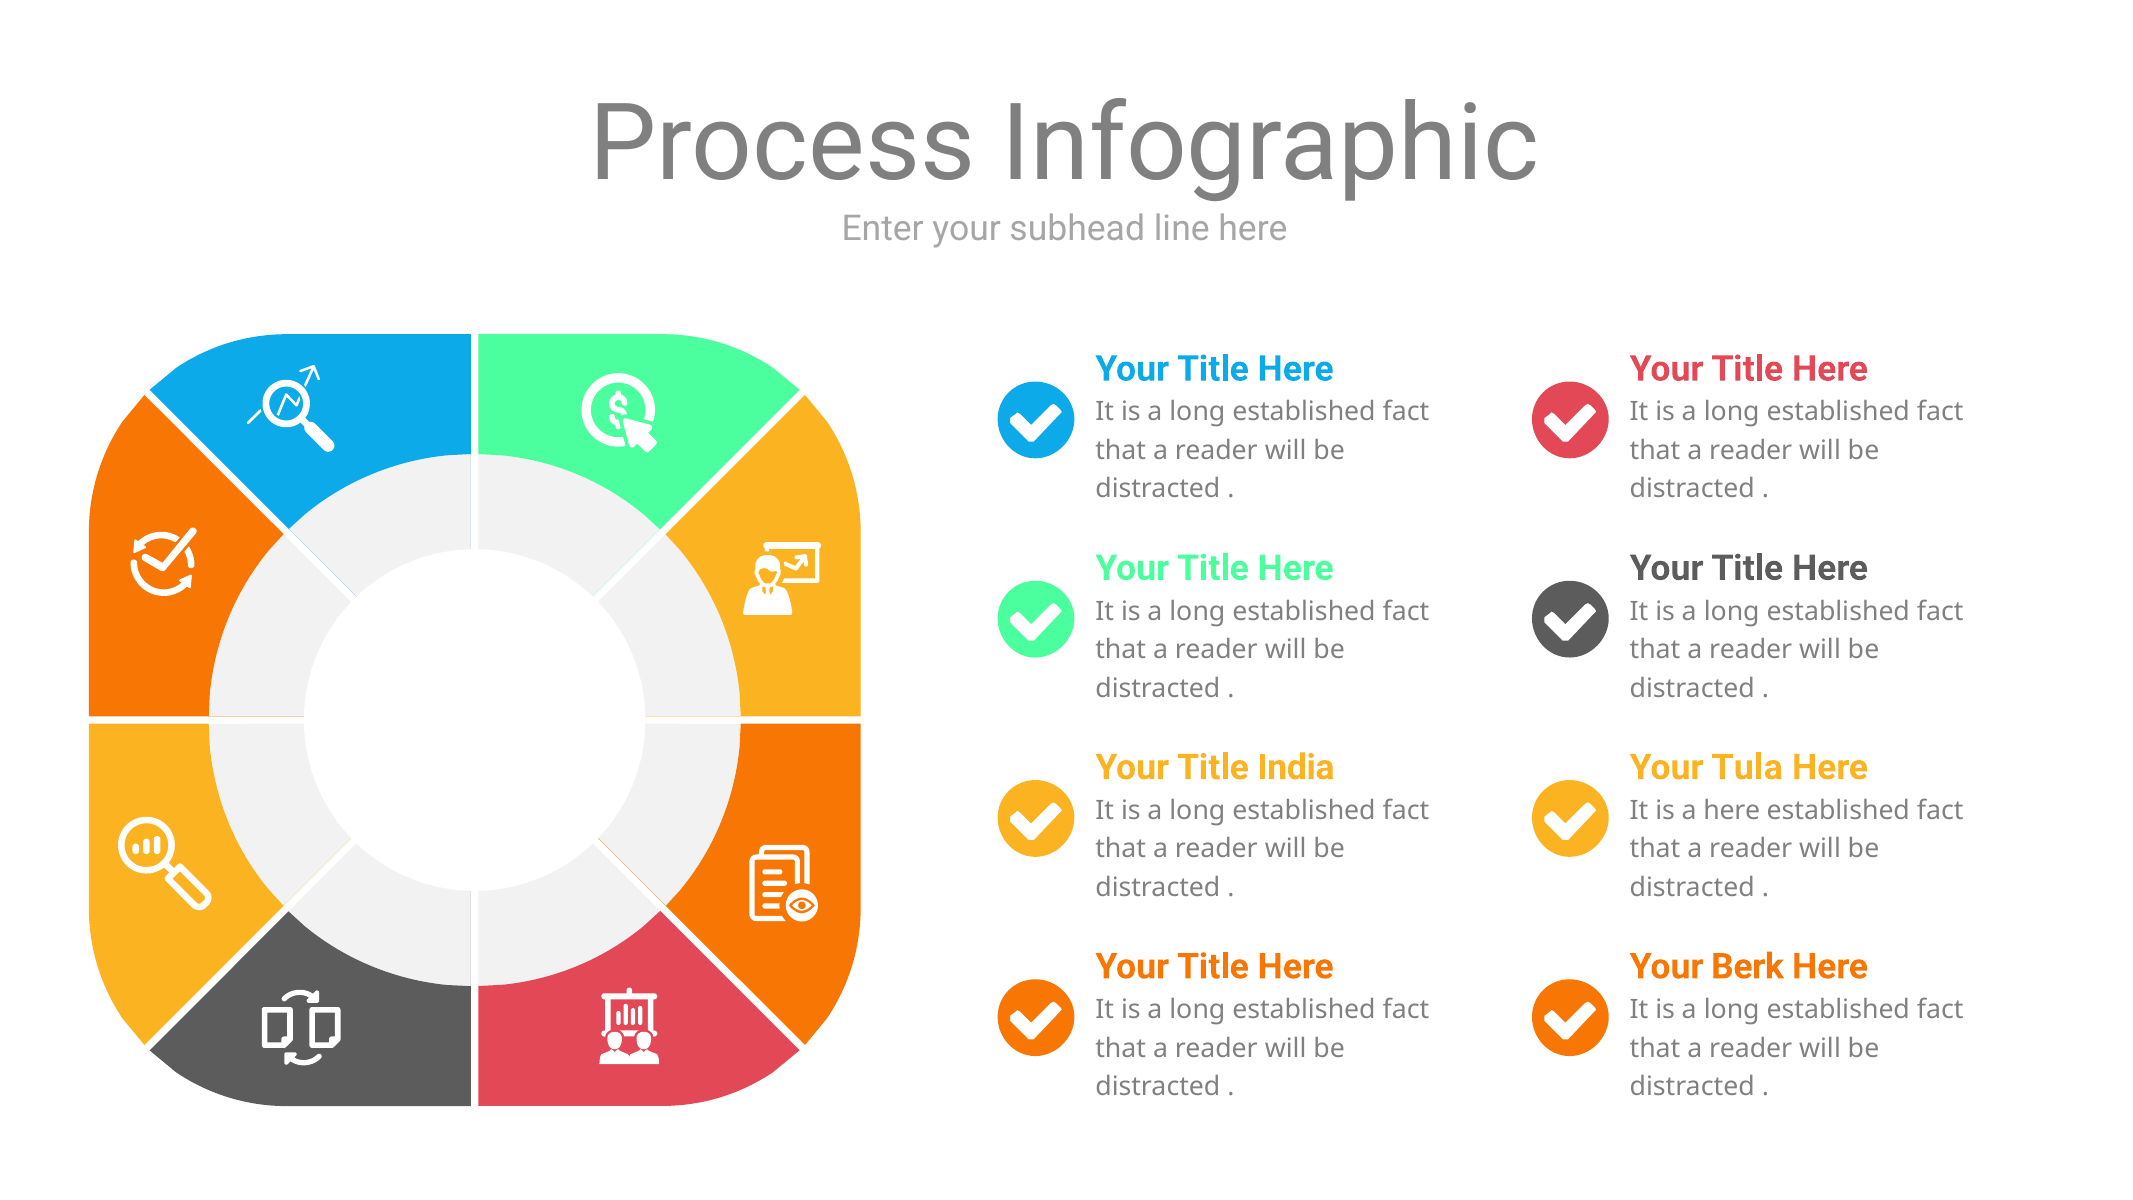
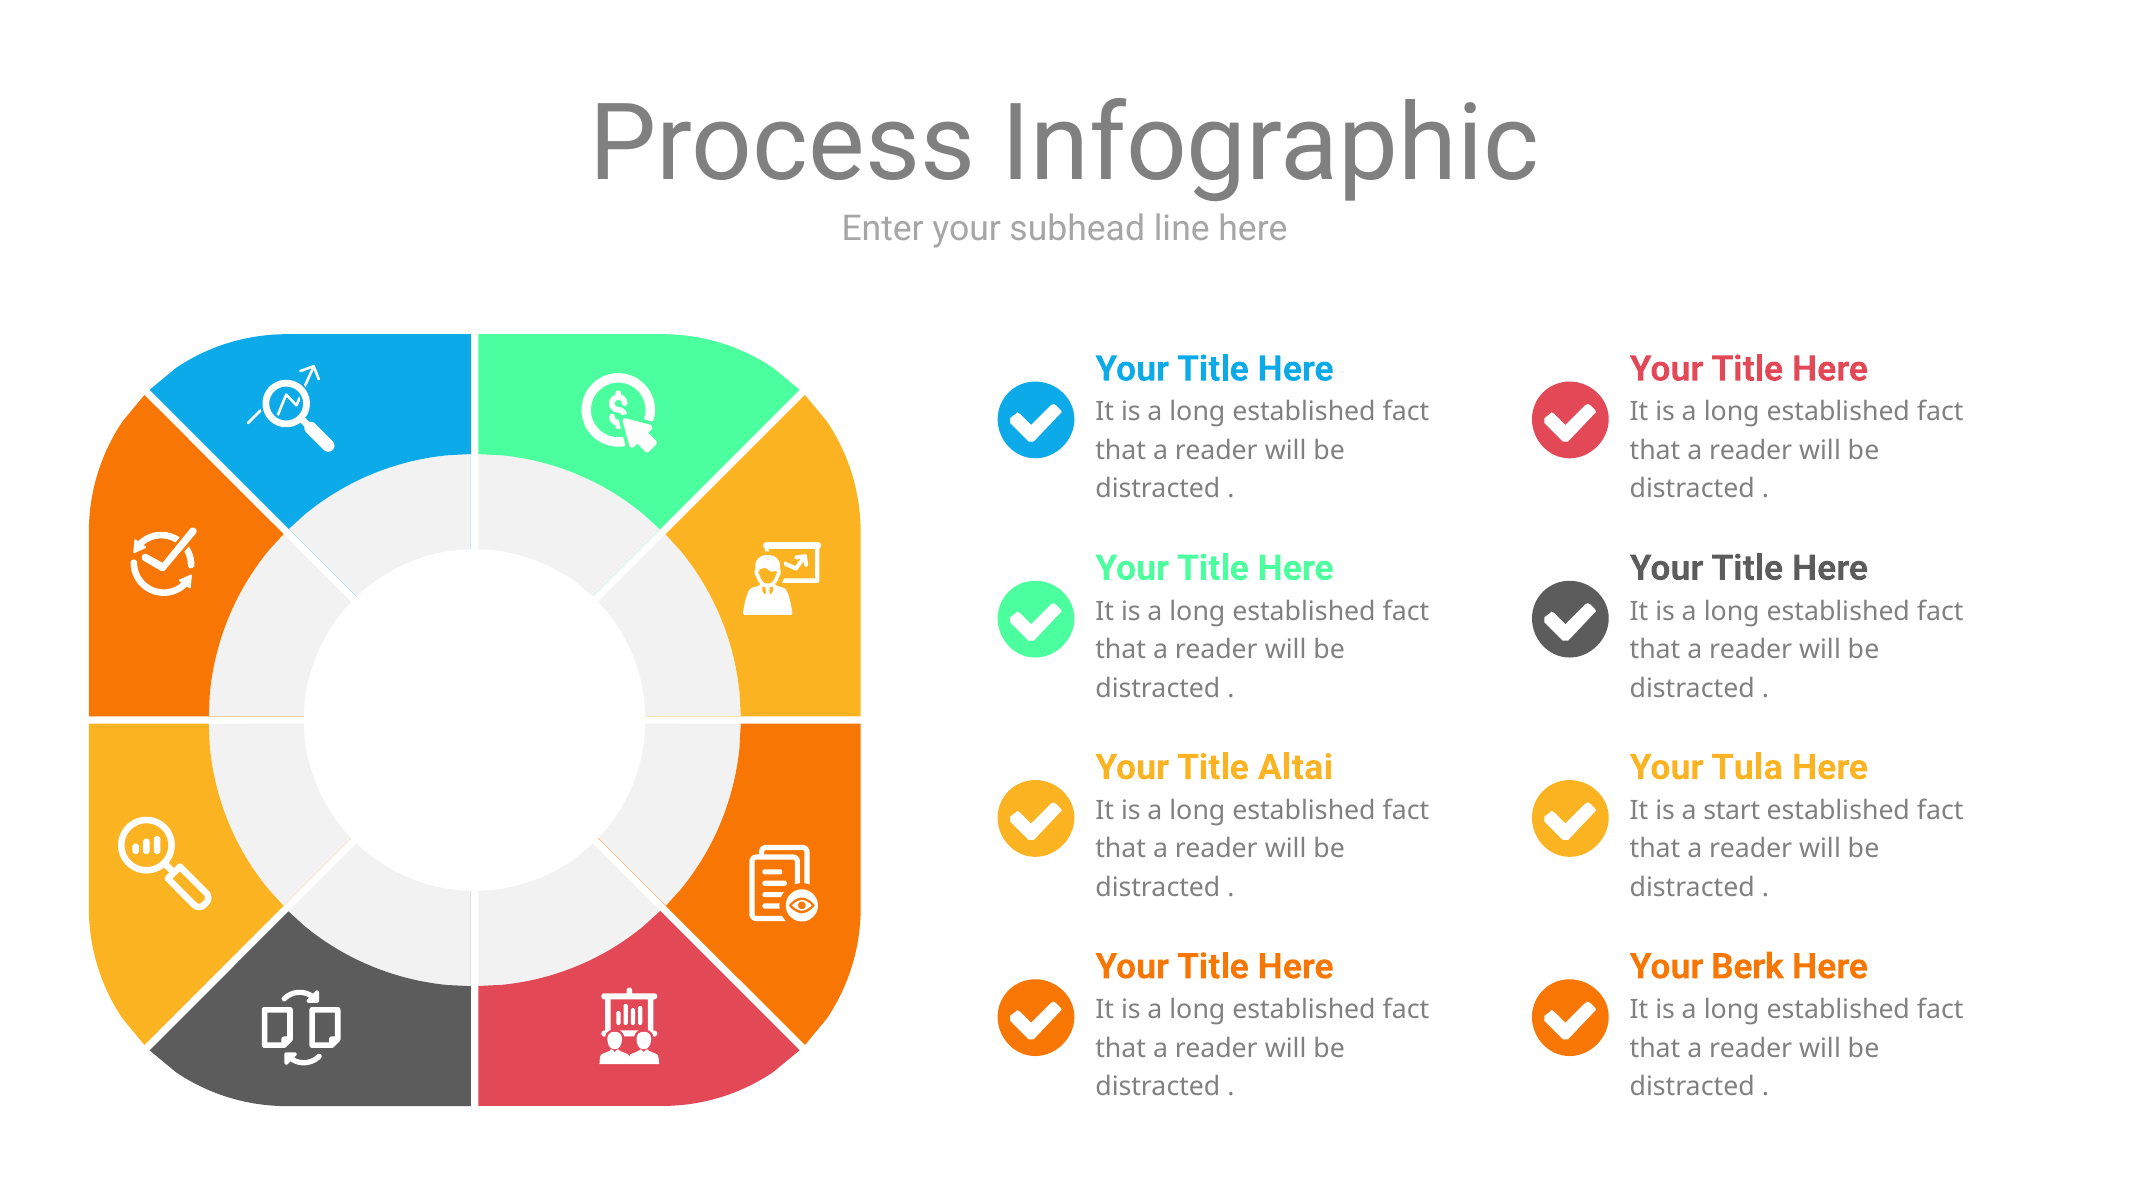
India: India -> Altai (1295, 767)
a here: here -> start (1732, 810)
